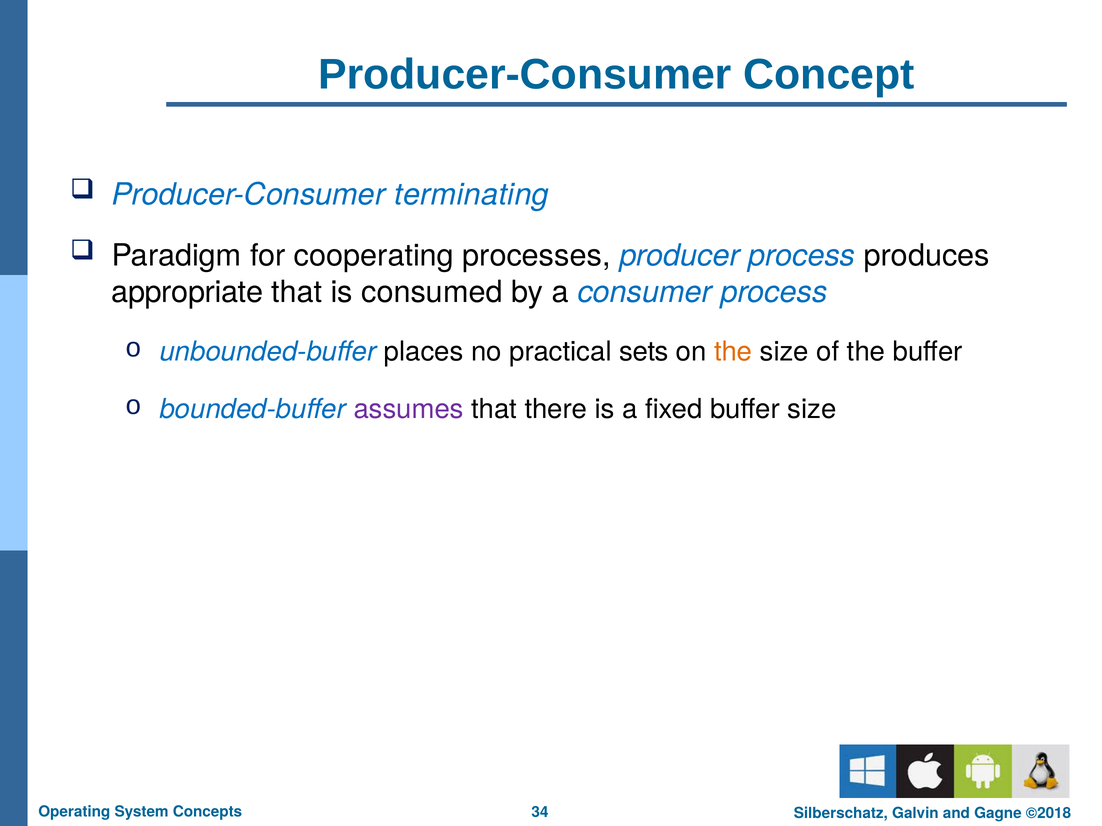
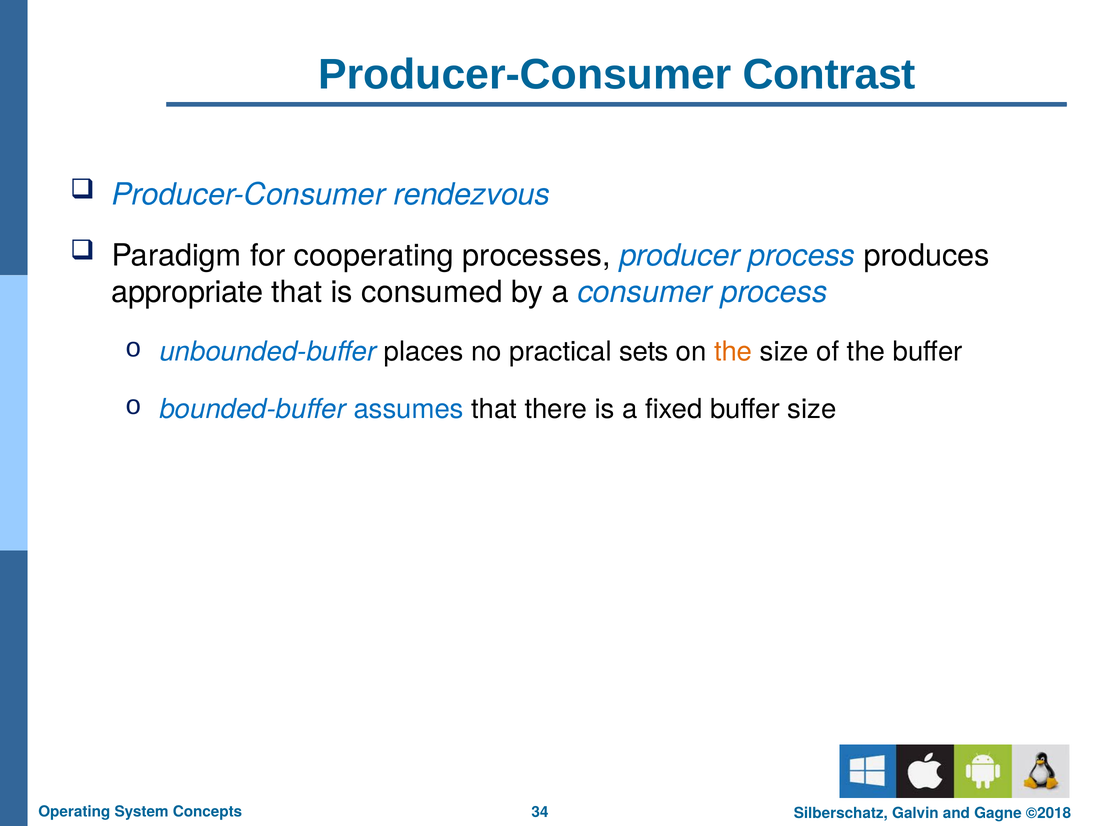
Concept: Concept -> Contrast (829, 75)
terminating: terminating -> rendezvous (472, 195)
assumes colour: purple -> blue (409, 409)
